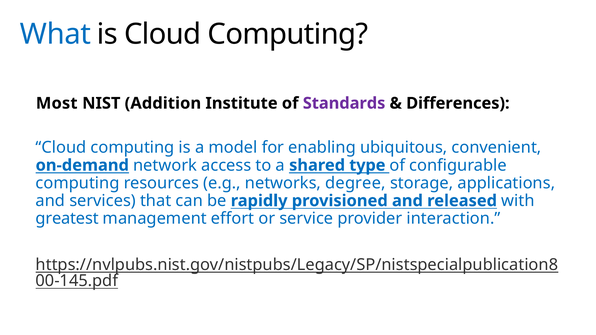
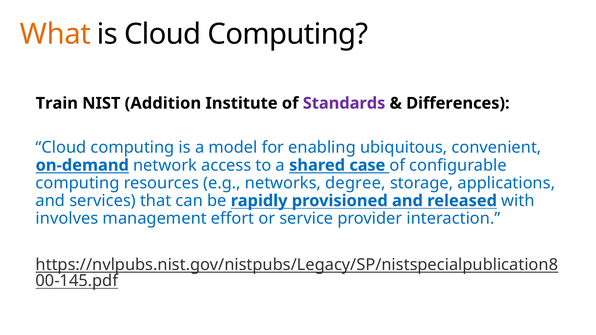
What colour: blue -> orange (55, 34)
Most: Most -> Train (57, 103)
type: type -> case (367, 165)
greatest: greatest -> involves (67, 219)
